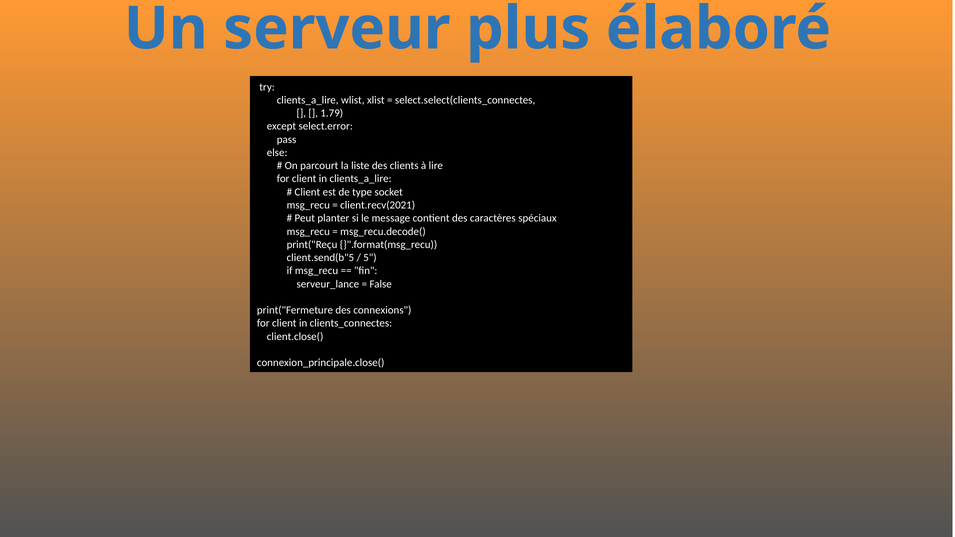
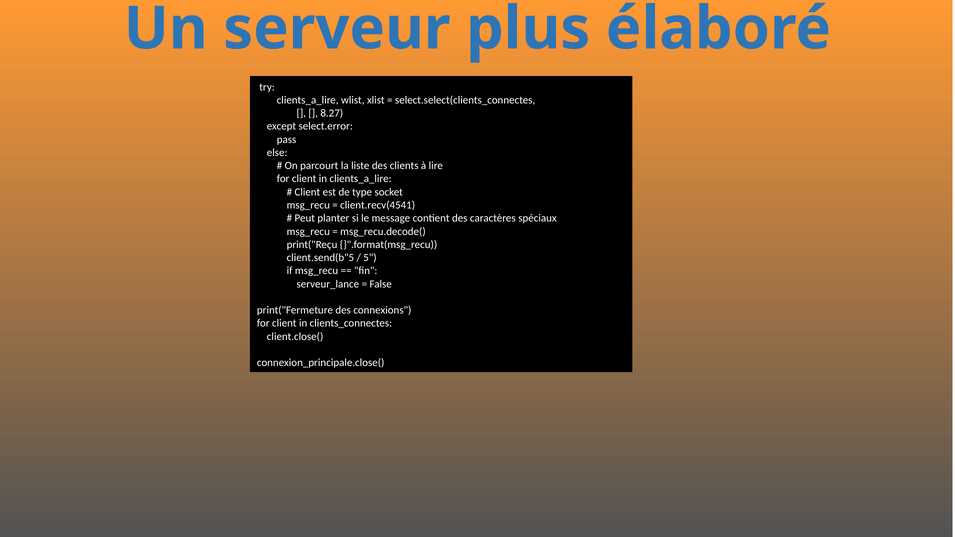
1.79: 1.79 -> 8.27 (332, 113)
client.recv(2021: client.recv(2021 -> client.recv(4541 (378, 205)
